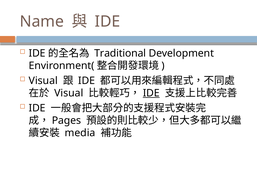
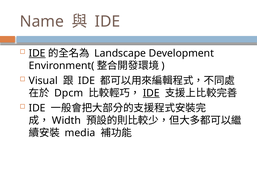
IDE underline: none -> present (37, 53)
Traditional: Traditional -> Landscape (120, 53)
Visual: Visual -> Dpcm (69, 93)
Pages: Pages -> Width (66, 120)
